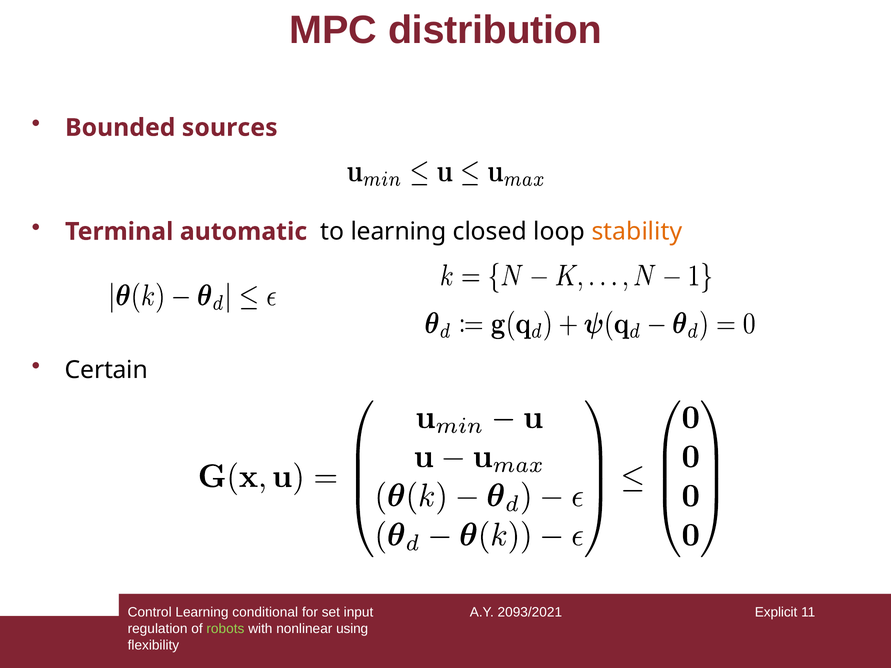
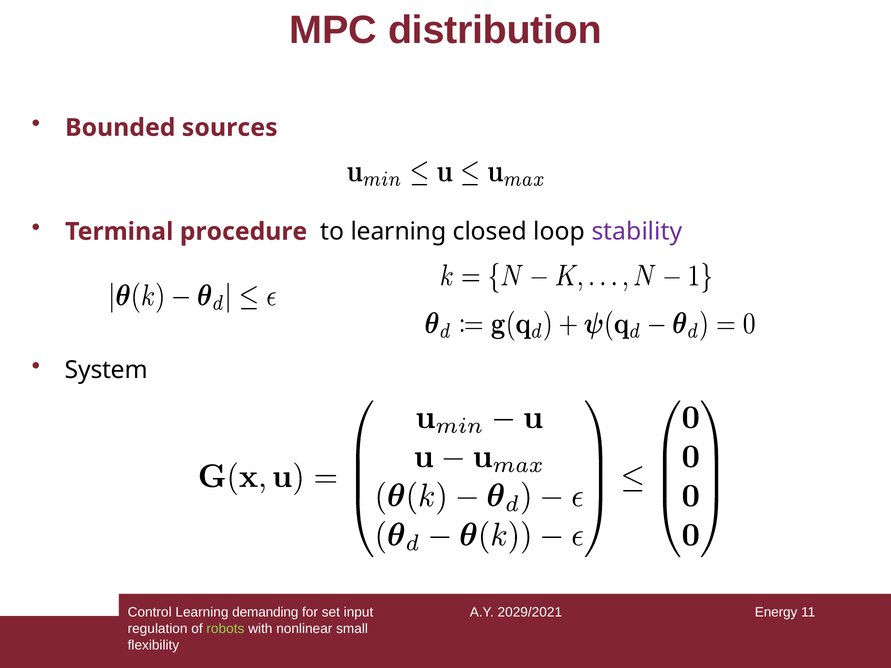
automatic: automatic -> procedure (244, 232)
stability colour: orange -> purple (637, 232)
Certain: Certain -> System (106, 370)
conditional: conditional -> demanding (265, 613)
2093/2021: 2093/2021 -> 2029/2021 (530, 613)
Explicit: Explicit -> Energy (776, 613)
using: using -> small (352, 629)
